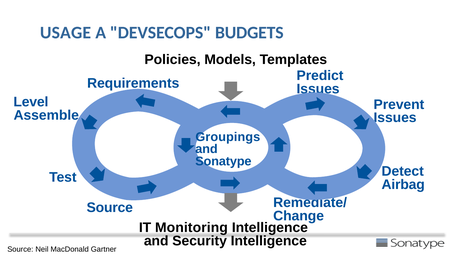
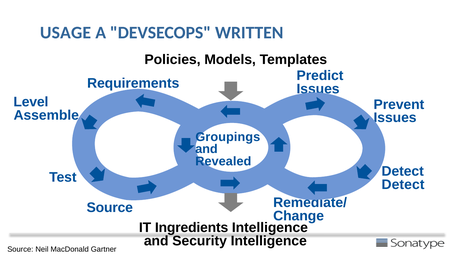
BUDGETS: BUDGETS -> WRITTEN (249, 33)
Sonatype: Sonatype -> Revealed (223, 161)
Airbag: Airbag -> Detect (403, 185)
Monitoring: Monitoring -> Ingredients (192, 228)
